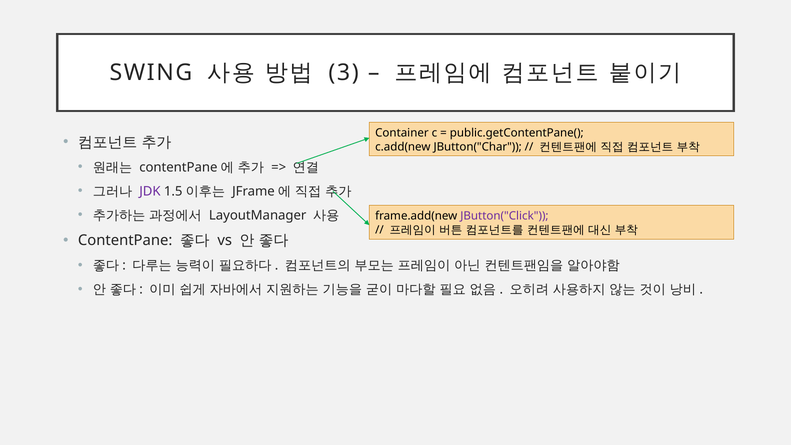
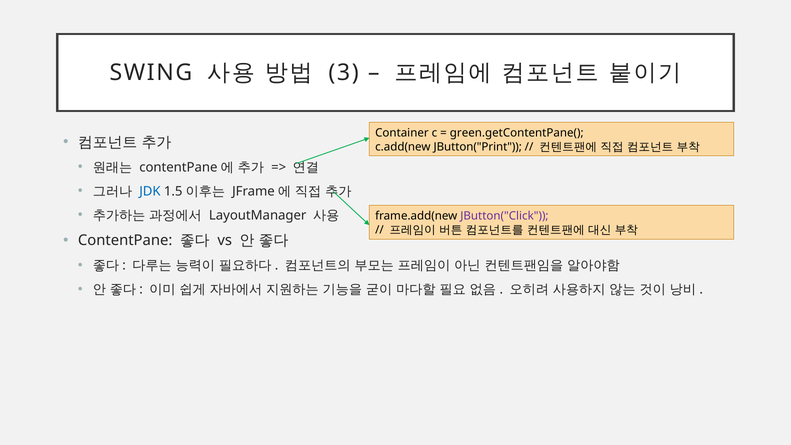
public.getContentPane(: public.getContentPane( -> green.getContentPane( (517, 133)
JButton("Char: JButton("Char -> JButton("Print (478, 147)
JDK colour: purple -> blue (150, 191)
